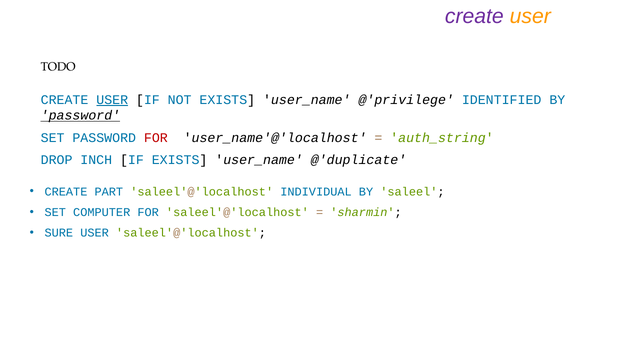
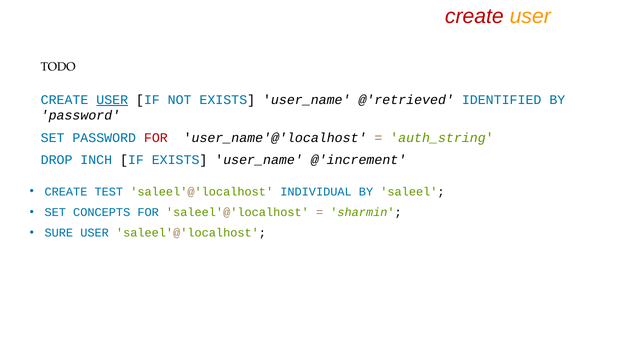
create colour: purple -> red (474, 17)
@'privilege: @'privilege -> @'retrieved (406, 100)
password underline: present -> none (80, 116)
@'duplicate: @'duplicate -> @'increment (359, 160)
PART: PART -> TEST (109, 192)
COMPUTER: COMPUTER -> CONCEPTS (102, 212)
